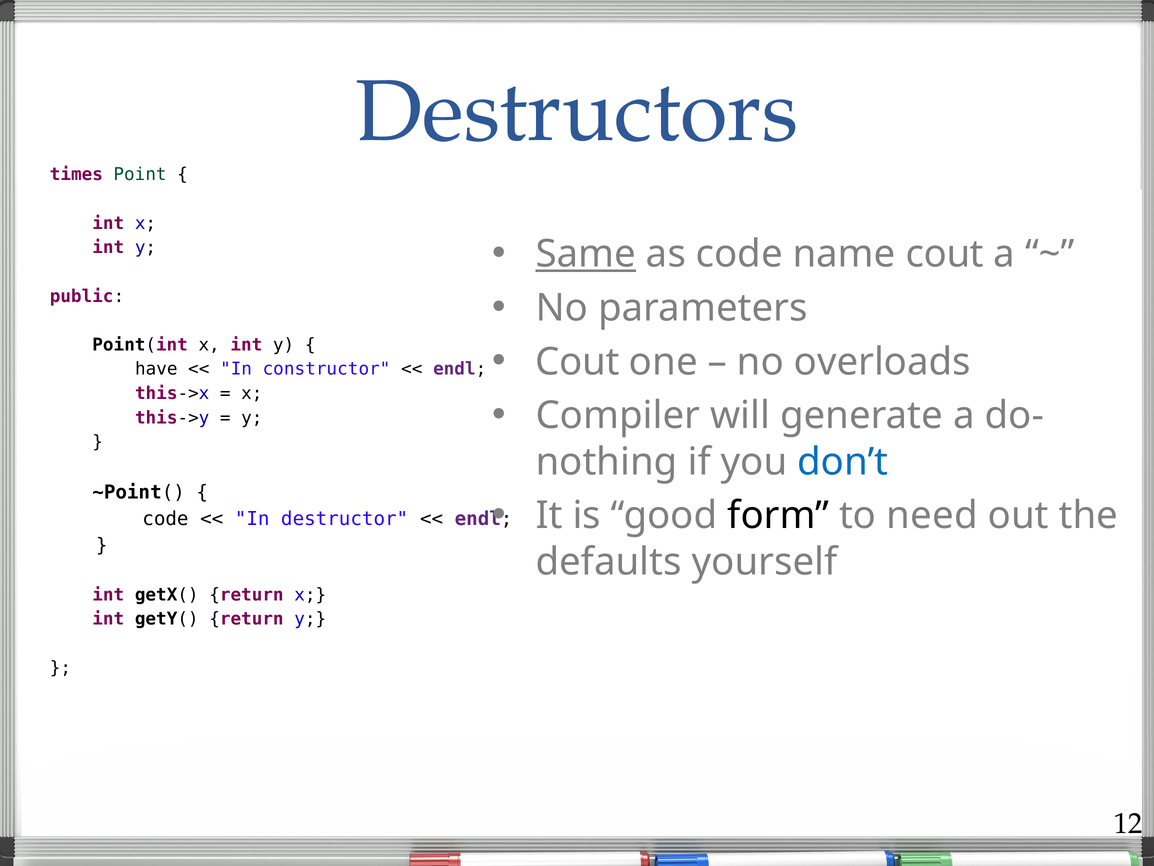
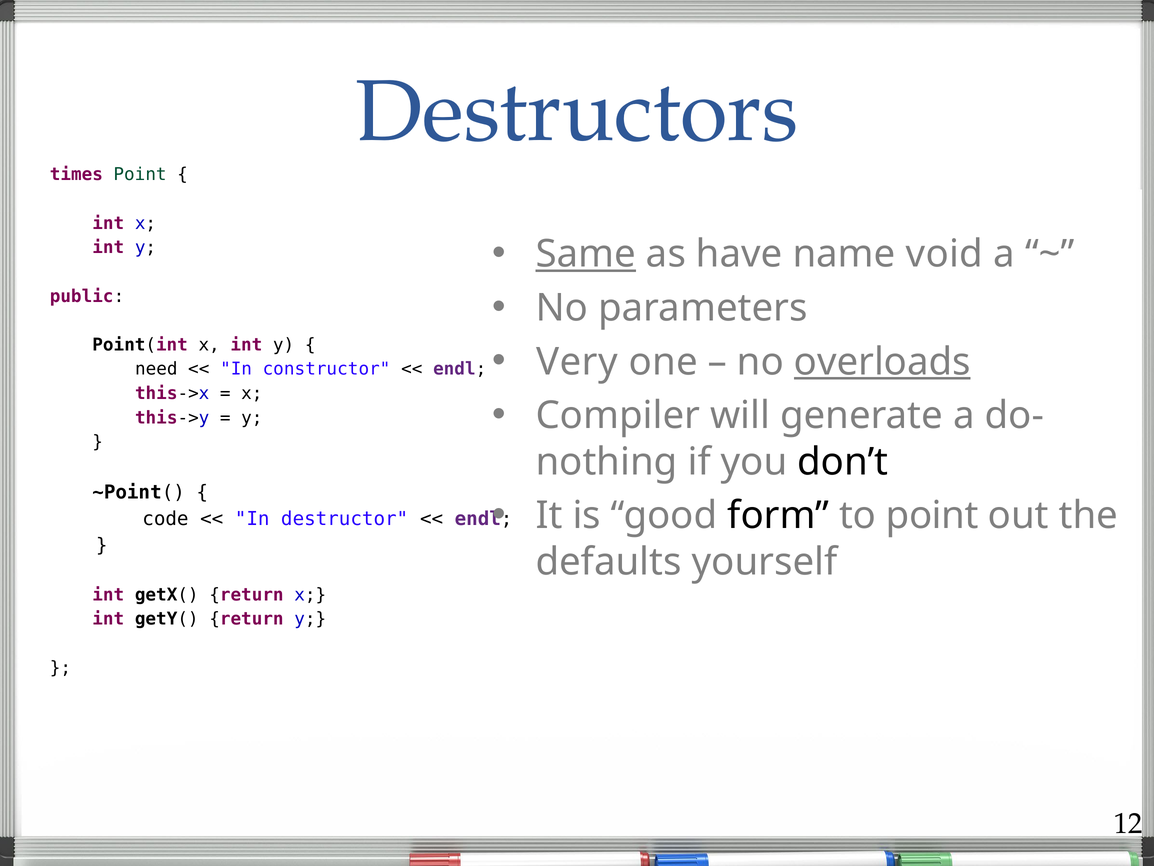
as code: code -> have (739, 254)
name cout: cout -> void (944, 254)
Cout: Cout -> Very (577, 362)
overloads underline: none -> present (882, 362)
have: have -> need (156, 369)
don’t colour: blue -> black (843, 462)
to need: need -> point (932, 515)
